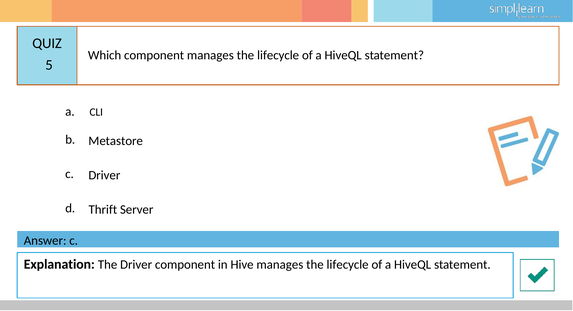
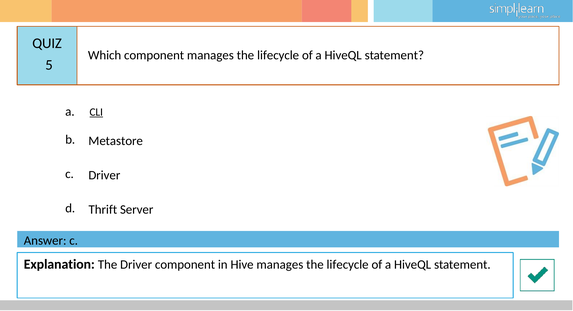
CLI underline: none -> present (96, 112)
